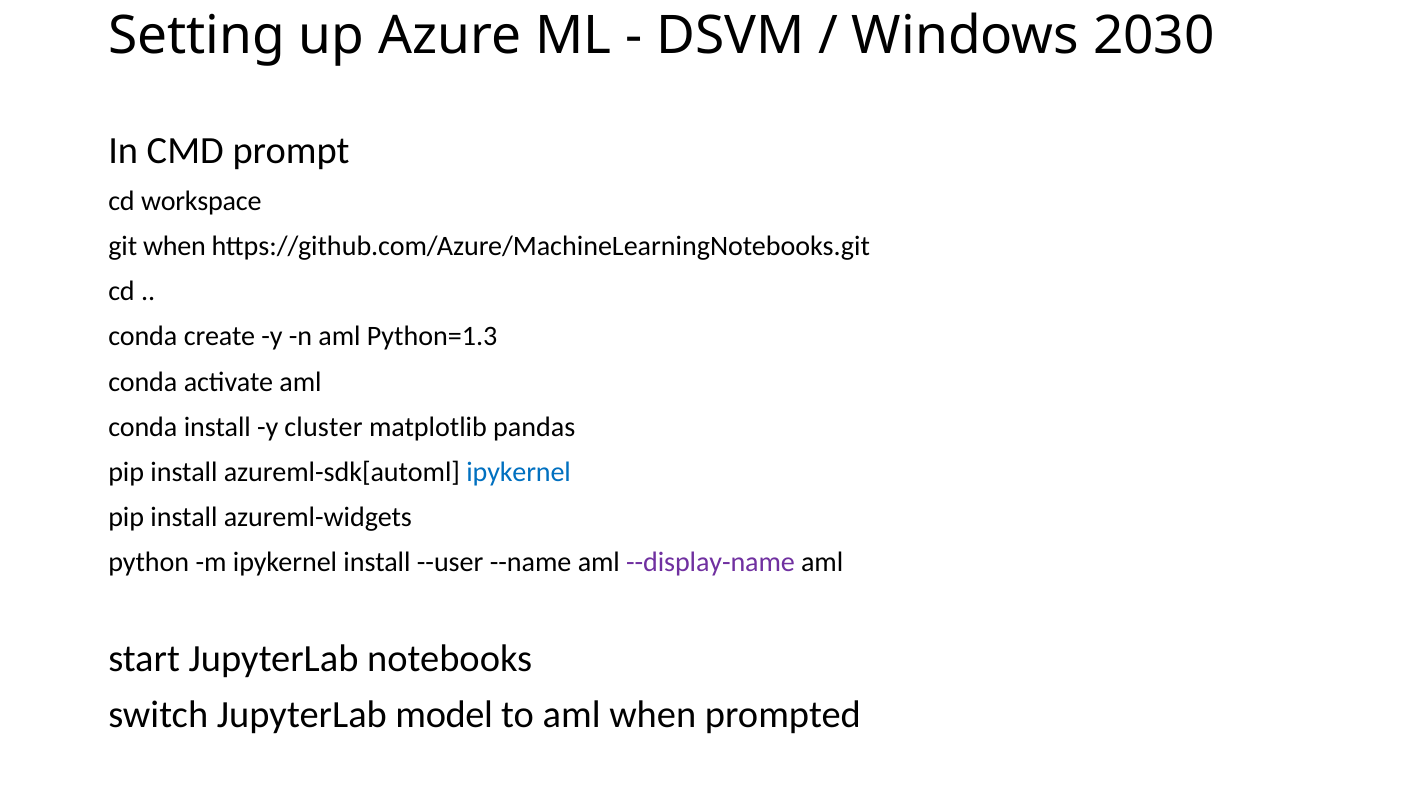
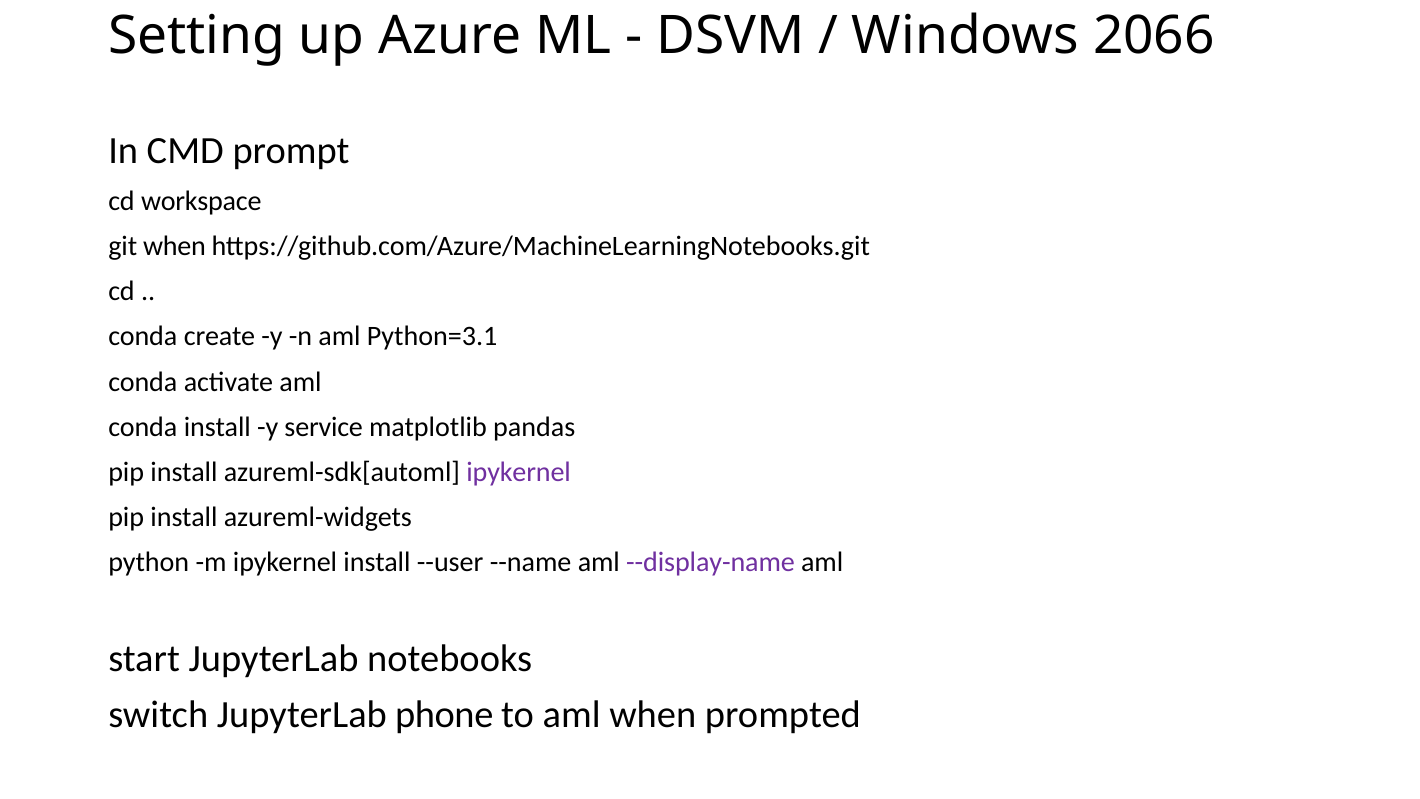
2030: 2030 -> 2066 (1154, 36)
Python=1.3: Python=1.3 -> Python=3.1 (432, 337)
cluster: cluster -> service (324, 427)
ipykernel colour: blue -> purple (519, 472)
model: model -> phone (444, 714)
